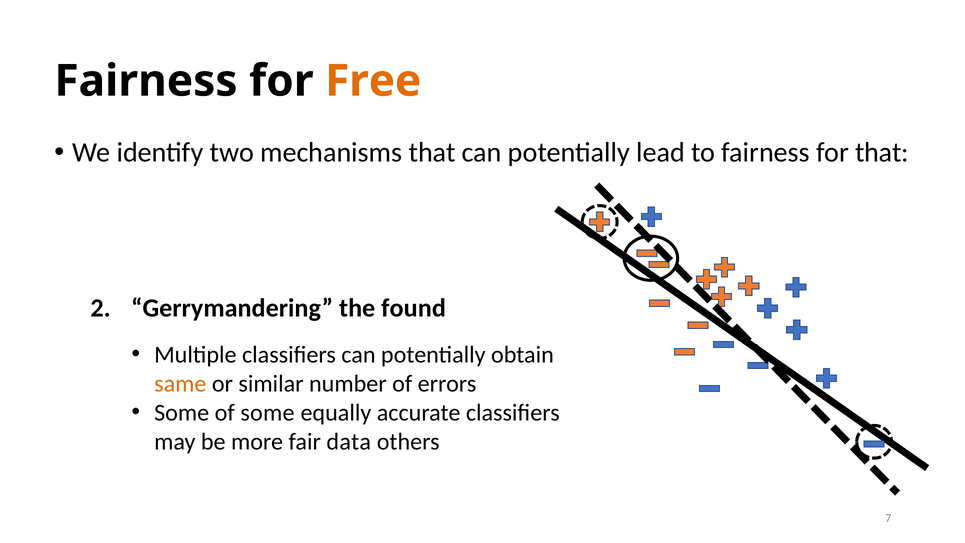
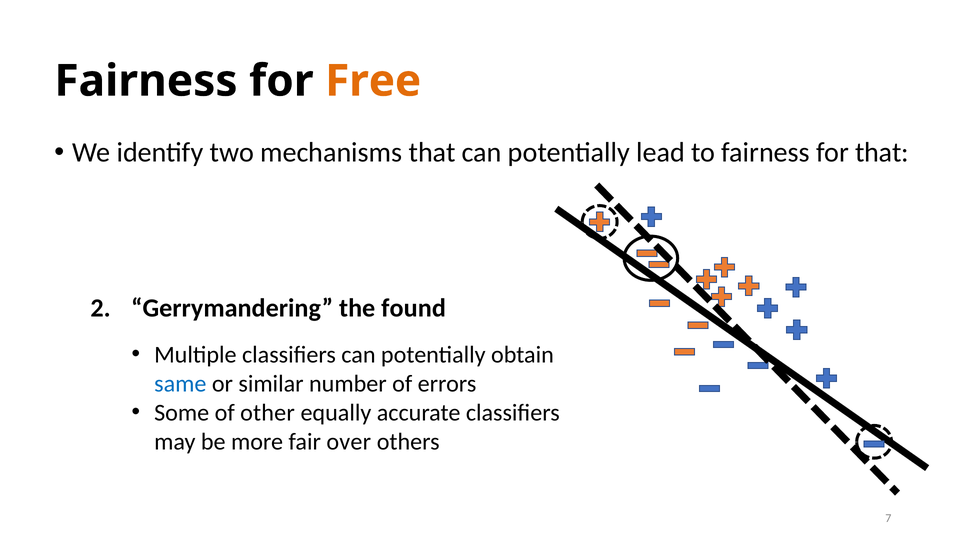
same colour: orange -> blue (180, 384)
of some: some -> other (268, 413)
data: data -> over (349, 442)
